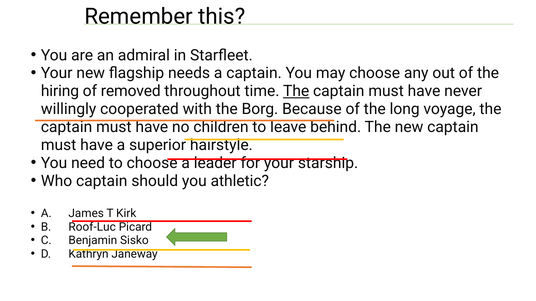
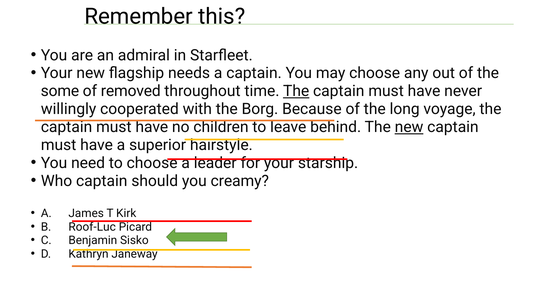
hiring: hiring -> some (60, 91)
new underline: none -> present (409, 127)
athletic: athletic -> creamy (240, 181)
